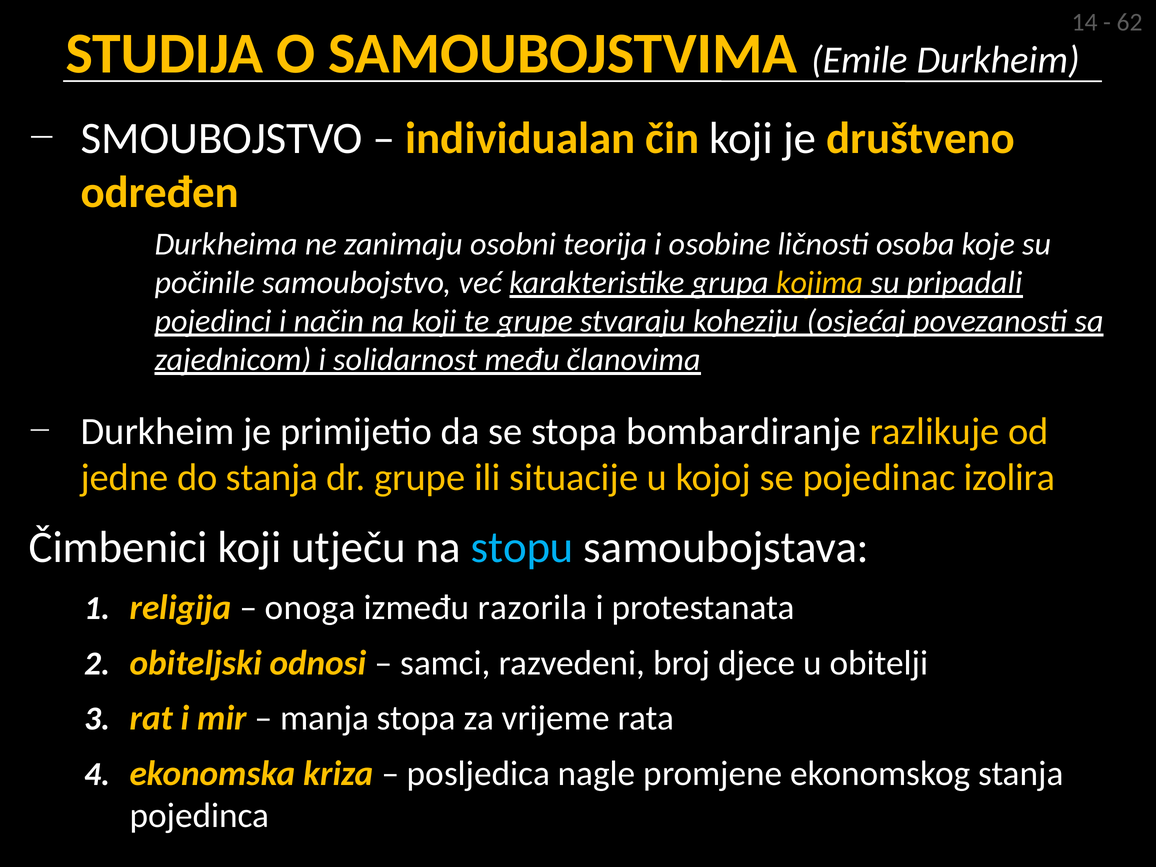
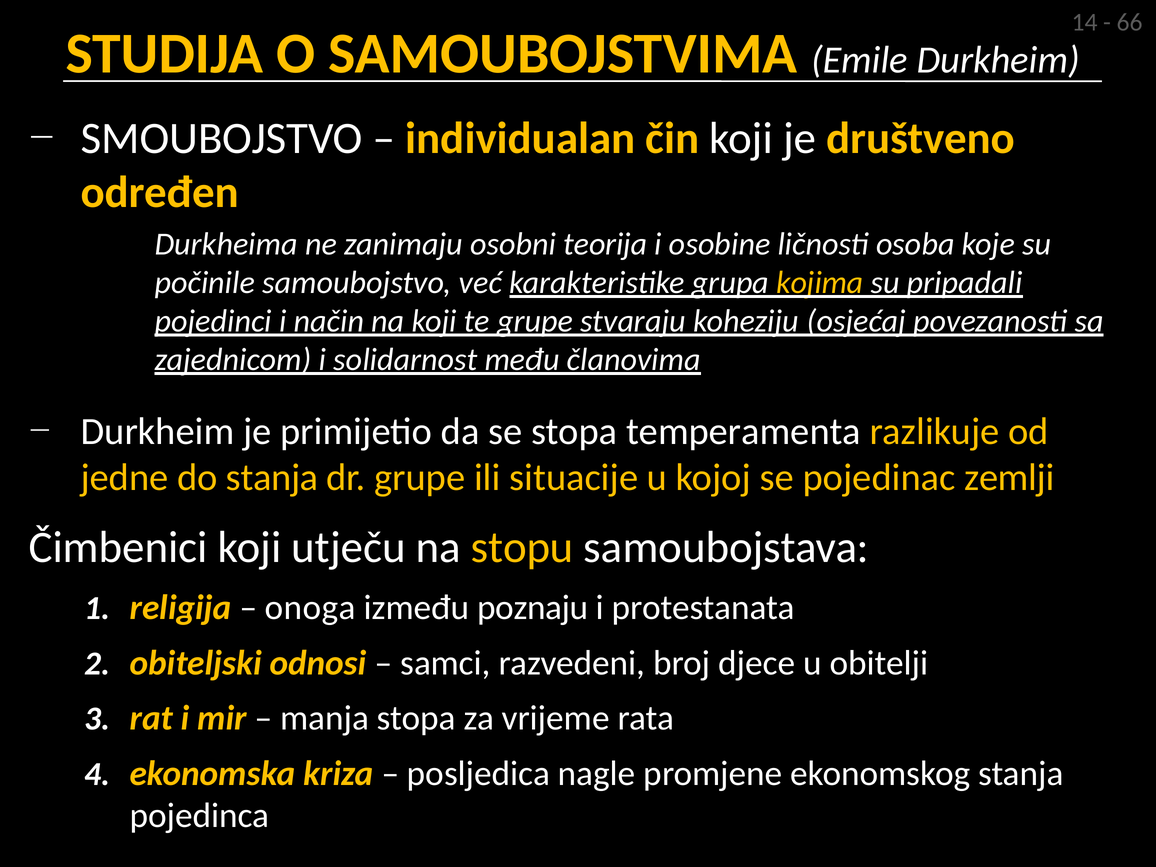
62: 62 -> 66 (1130, 22)
bombardiranje: bombardiranje -> temperamenta (744, 431)
izolira: izolira -> zemlji (1009, 478)
stopu colour: light blue -> yellow (522, 547)
razorila: razorila -> poznaju (533, 608)
